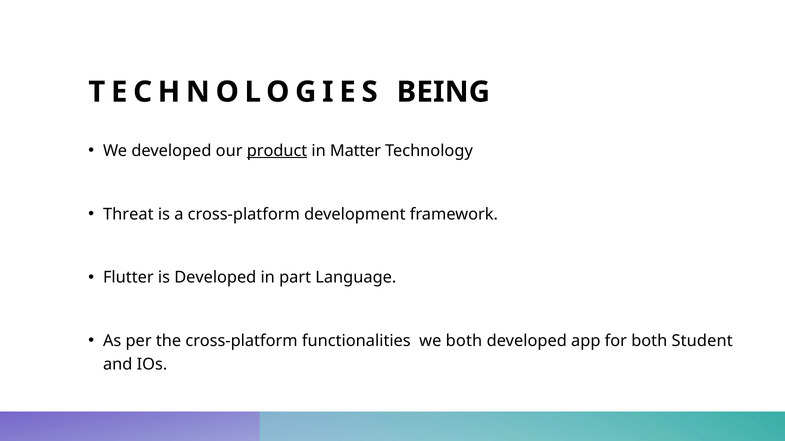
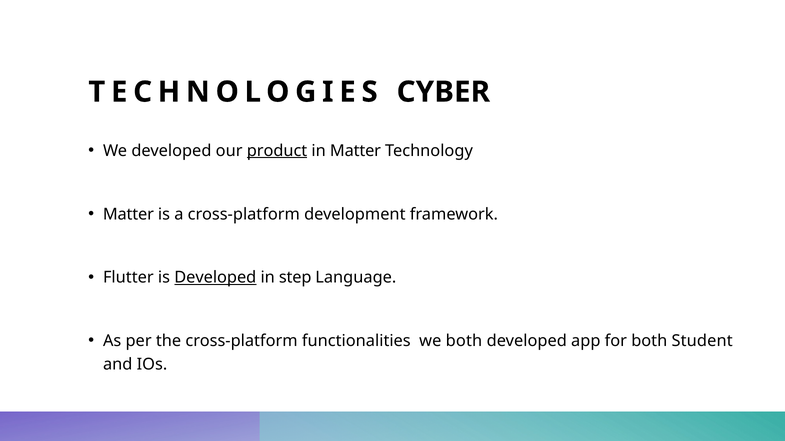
BEING: BEING -> CYBER (443, 92)
Threat: Threat -> Matter (128, 214)
Developed underline: none -> present (215, 278)
part: part -> step (295, 278)
